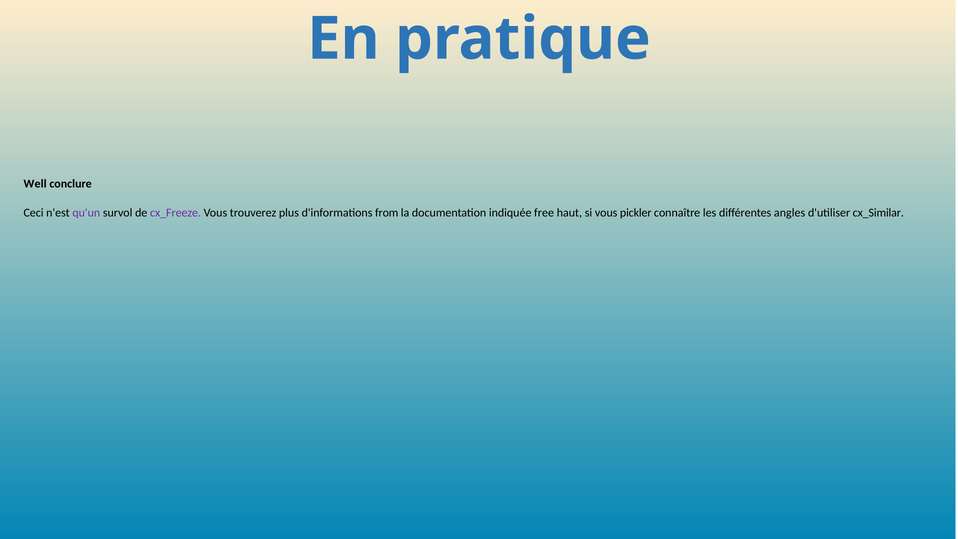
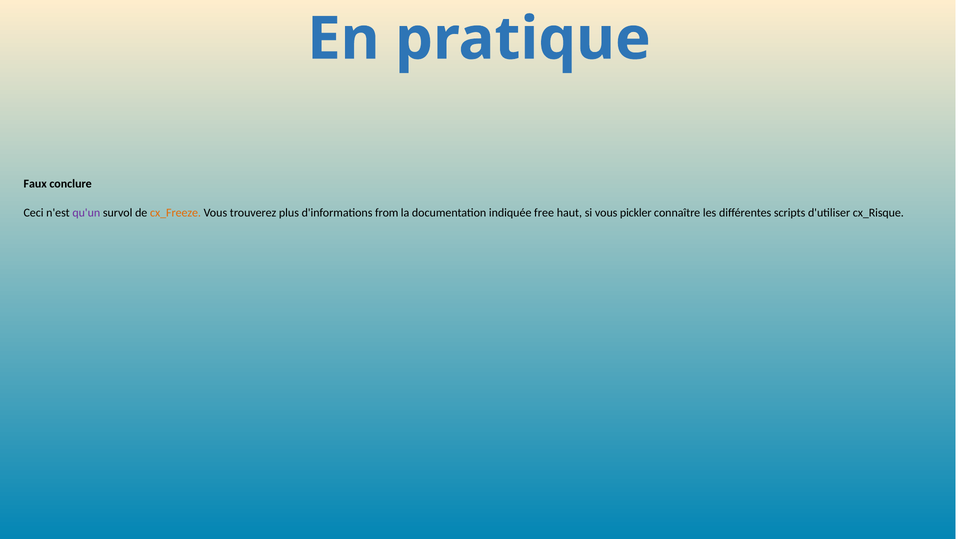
Well: Well -> Faux (35, 184)
cx_Freeze colour: purple -> orange (176, 213)
angles: angles -> scripts (790, 213)
cx_Similar: cx_Similar -> cx_Risque (878, 213)
